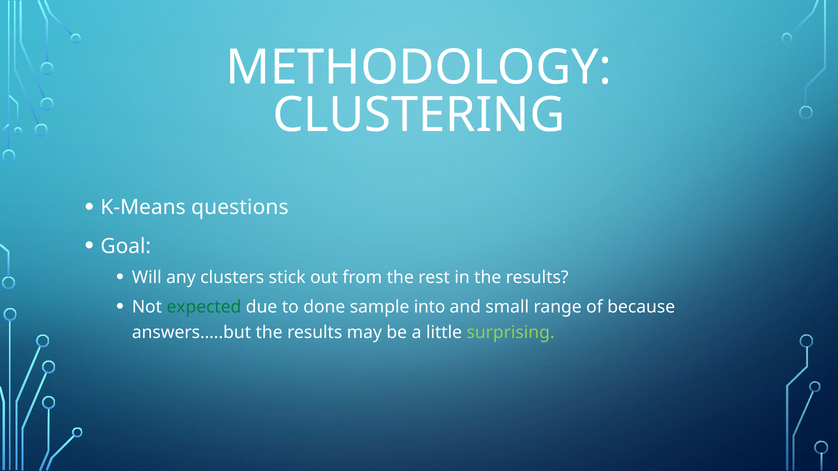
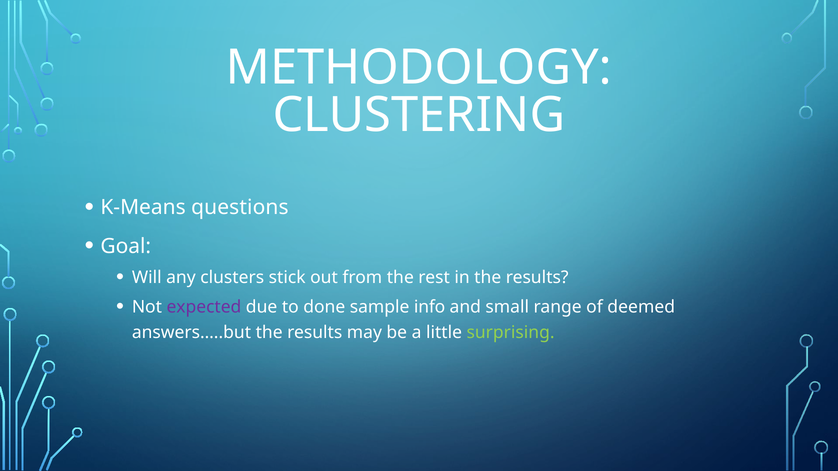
expected colour: green -> purple (204, 307)
into: into -> info (430, 307)
because: because -> deemed (641, 307)
